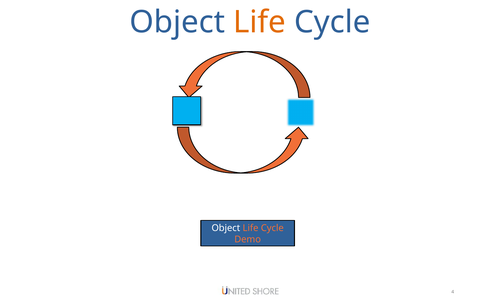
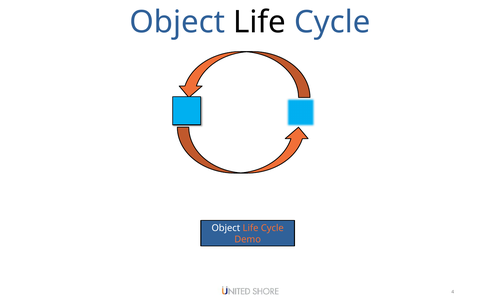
Life colour: orange -> black (260, 22)
